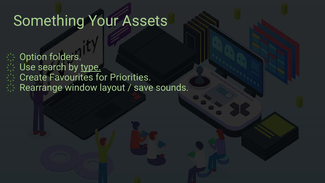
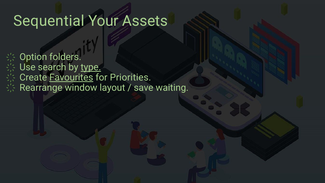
Something: Something -> Sequential (49, 21)
Favourites underline: none -> present (71, 77)
sounds: sounds -> waiting (172, 88)
